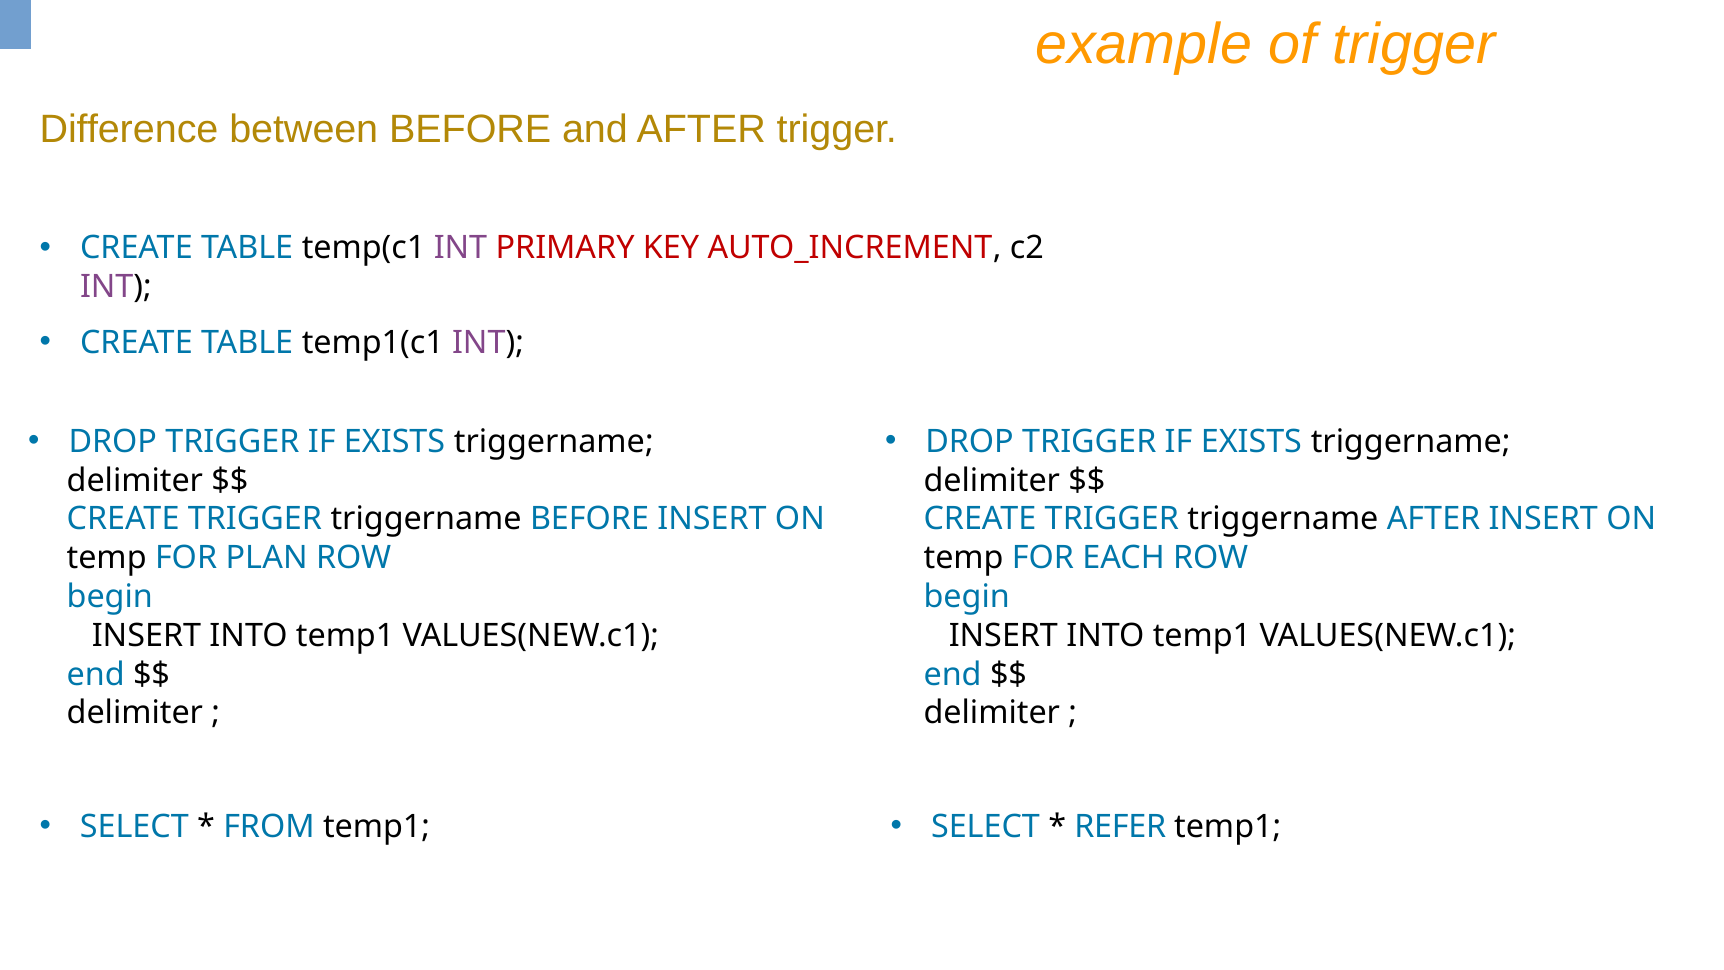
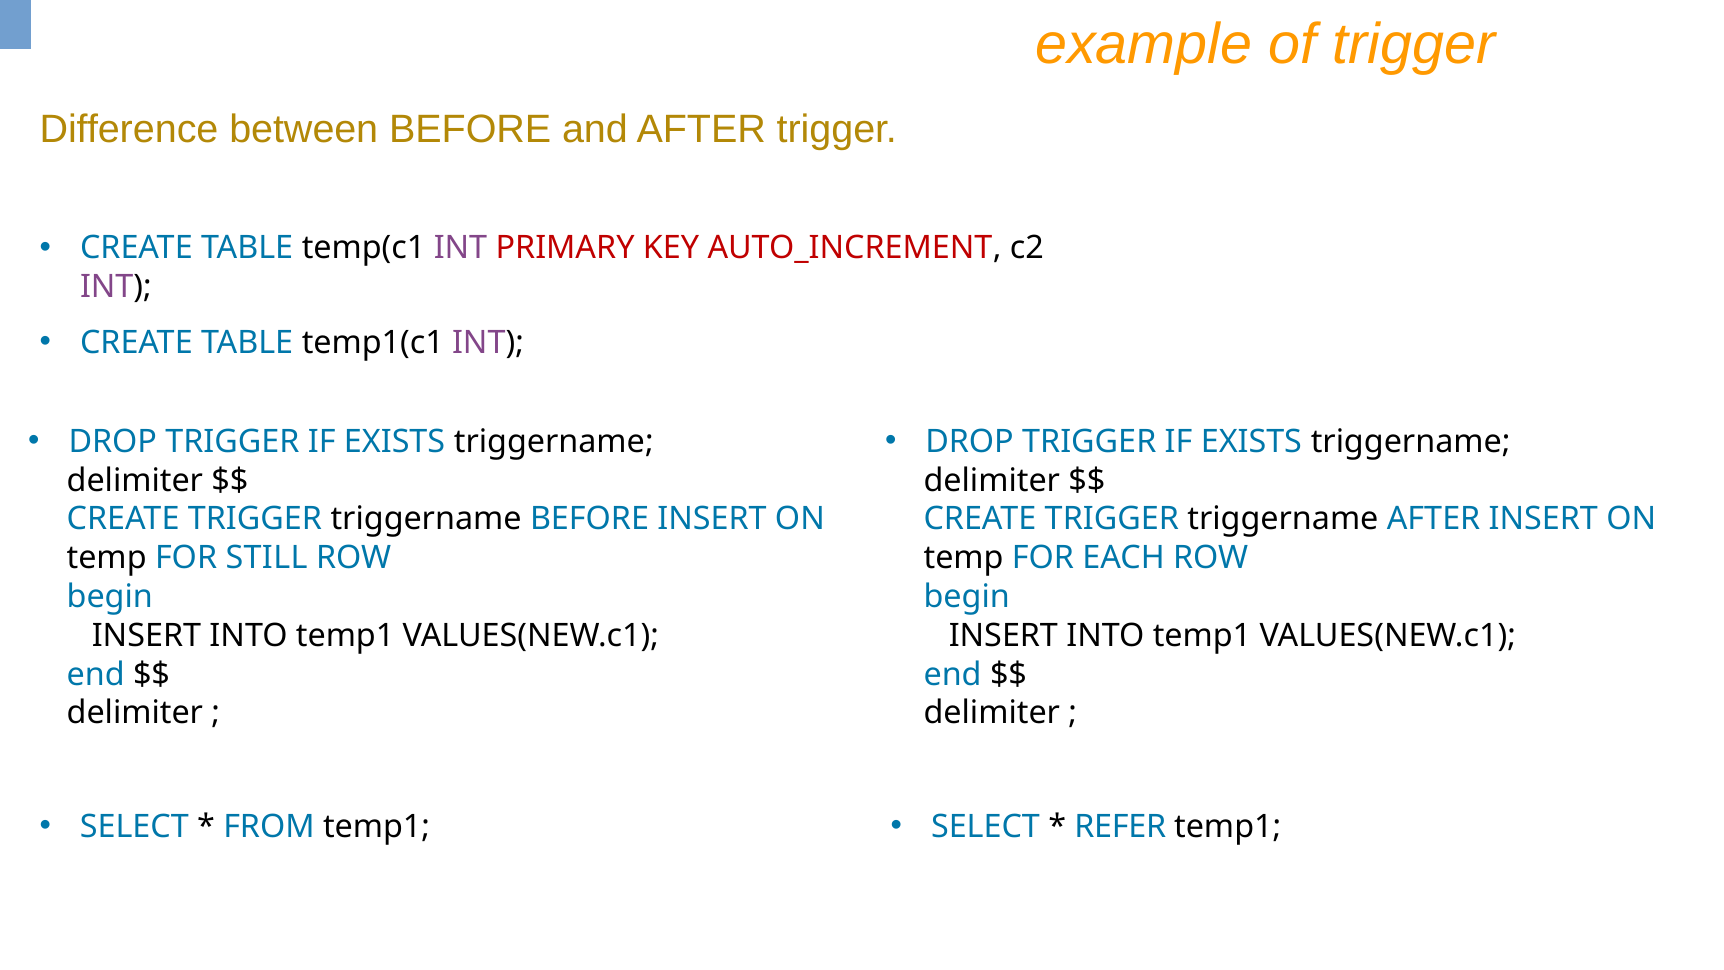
PLAN: PLAN -> STILL (267, 558)
